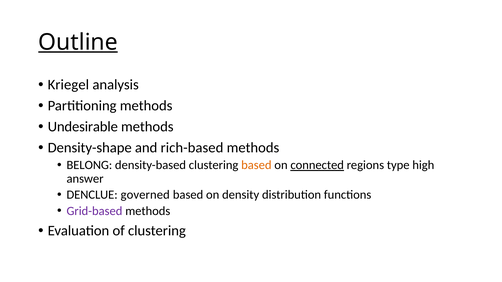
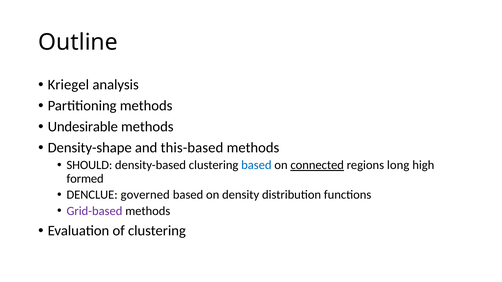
Outline underline: present -> none (78, 42)
rich-based: rich-based -> this-based (192, 148)
BELONG: BELONG -> SHOULD (89, 165)
based colour: orange -> blue (256, 165)
type: type -> long (398, 165)
answer: answer -> formed (85, 179)
